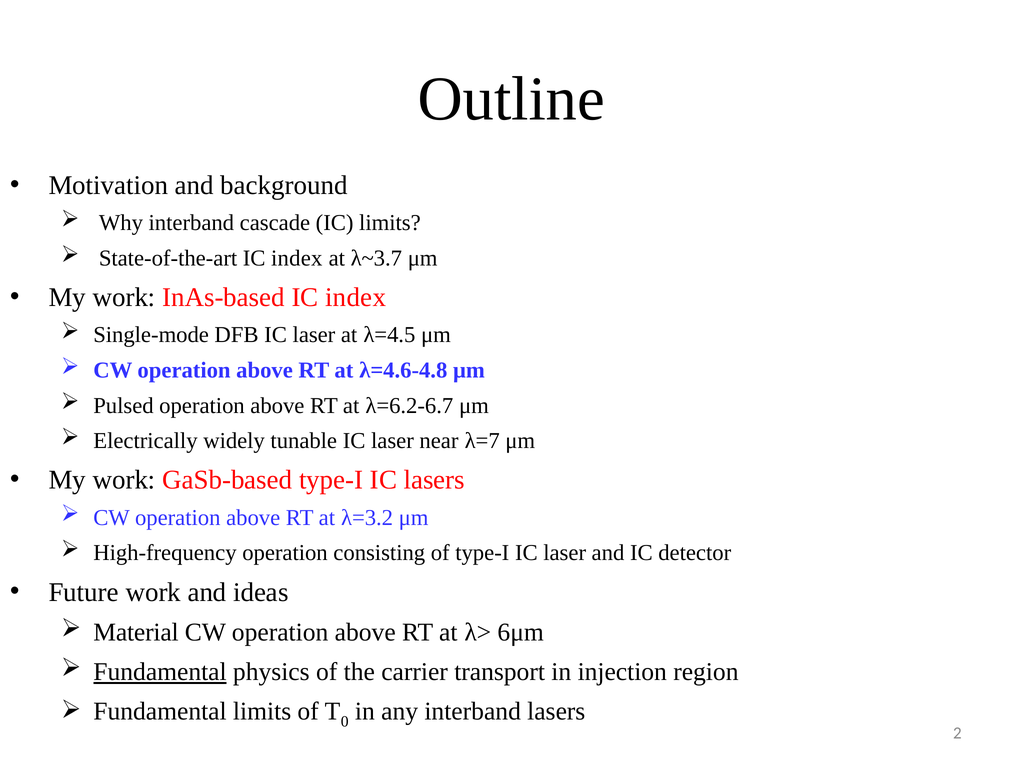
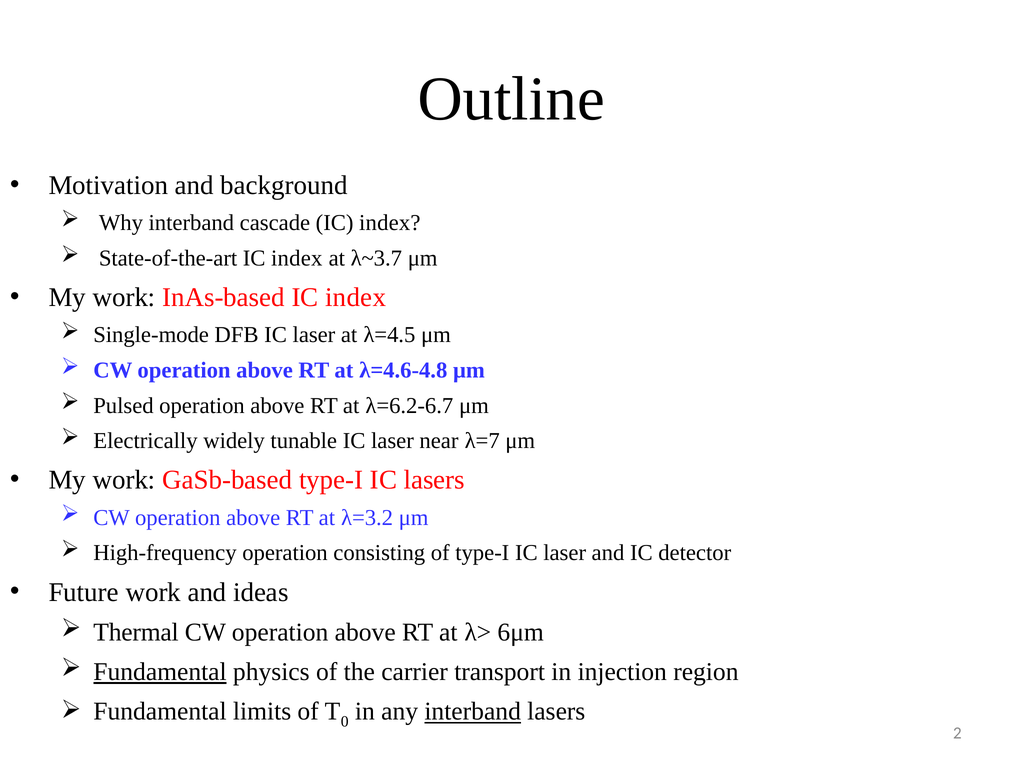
cascade IC limits: limits -> index (390, 223)
Material: Material -> Thermal (136, 632)
interband underline: none -> present (473, 711)
